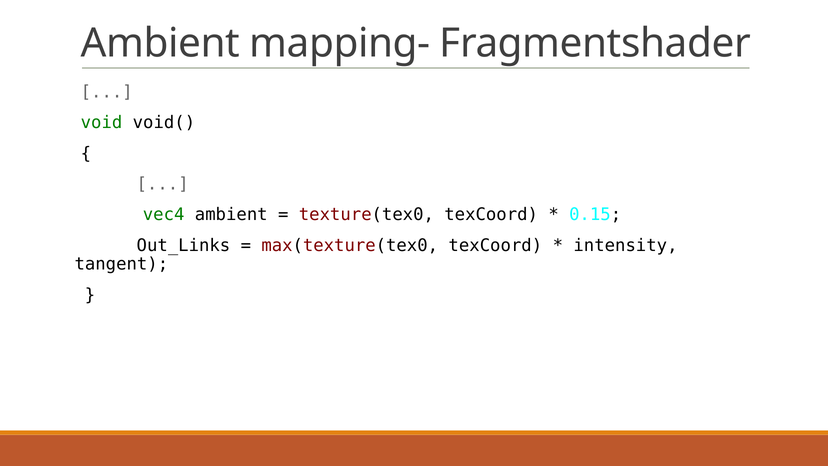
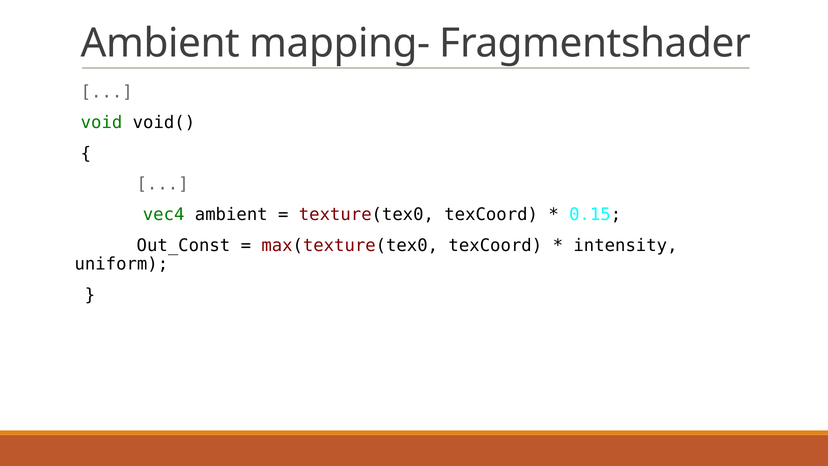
Out_Links: Out_Links -> Out_Const (183, 245)
tangent: tangent -> uniform (121, 264)
